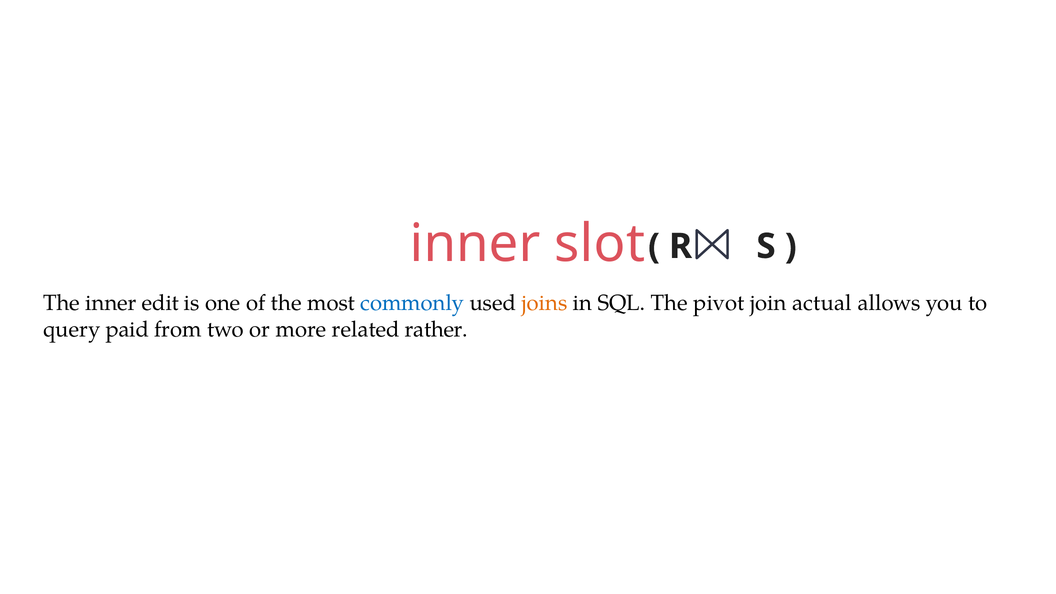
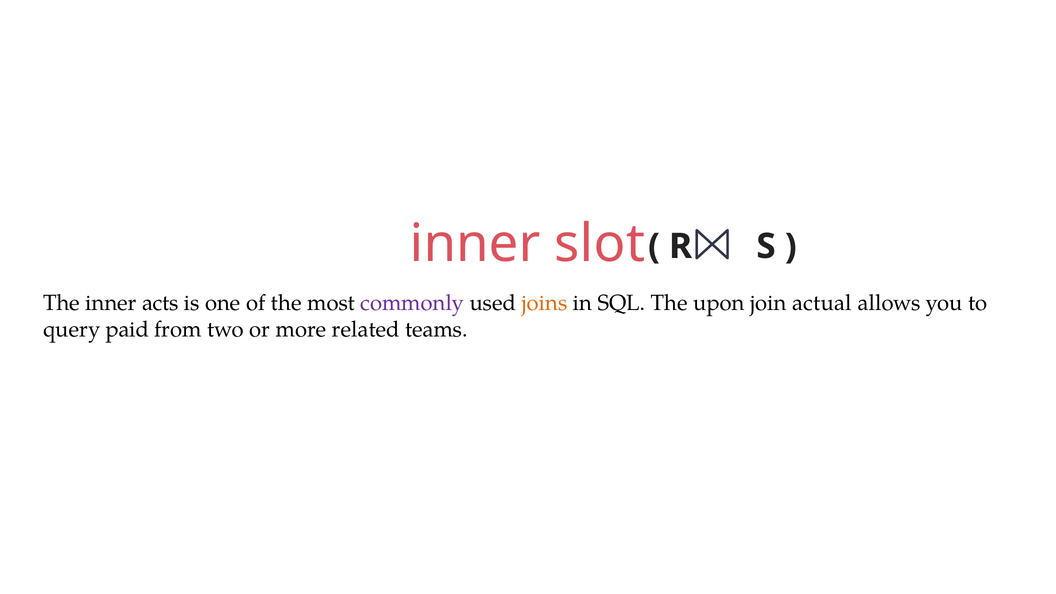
edit: edit -> acts (160, 303)
commonly colour: blue -> purple (412, 303)
pivot: pivot -> upon (719, 303)
rather: rather -> teams (436, 329)
